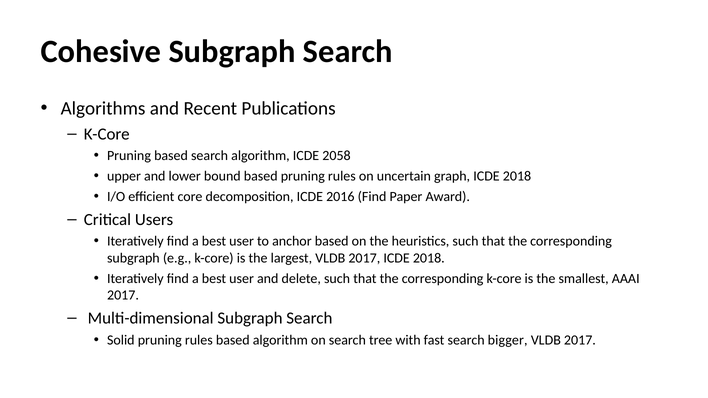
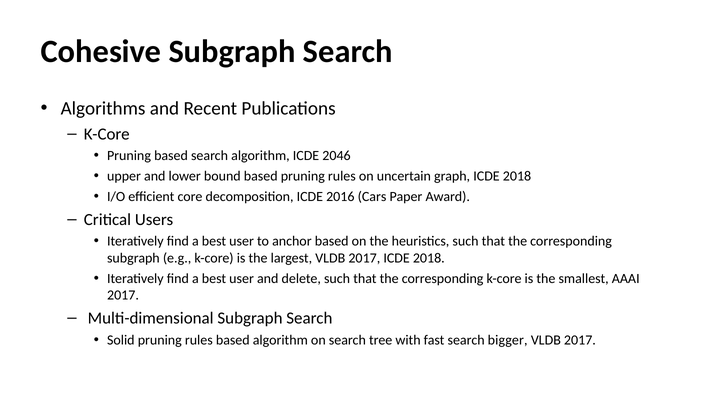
2058: 2058 -> 2046 (337, 156)
2016 Find: Find -> Cars (372, 197)
